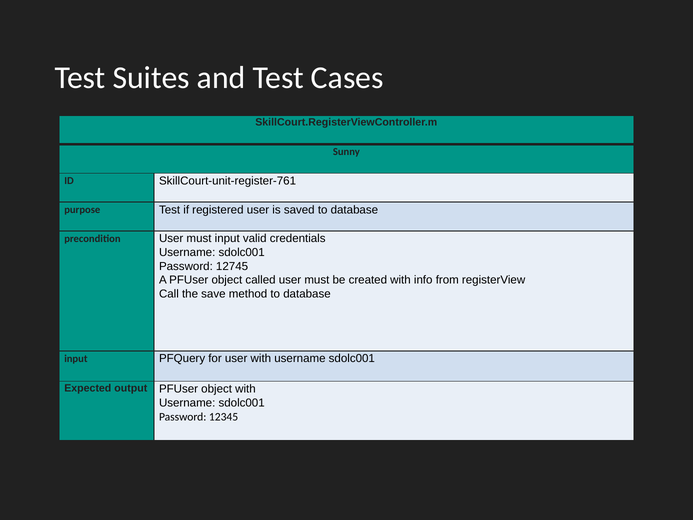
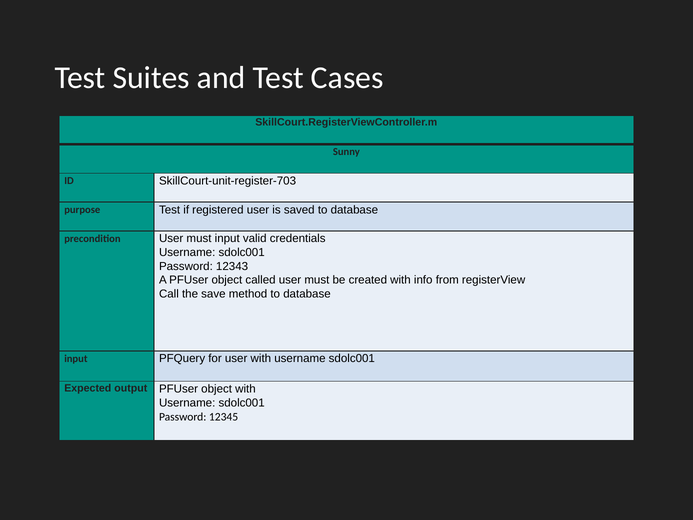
SkillCourt-unit-register-761: SkillCourt-unit-register-761 -> SkillCourt-unit-register-703 (228, 181)
12745: 12745 -> 12343 (232, 266)
